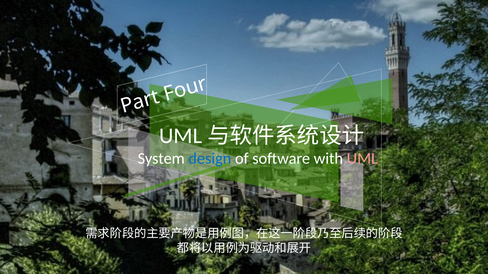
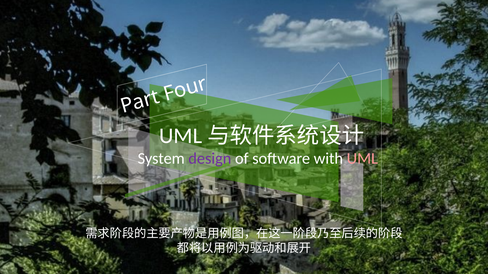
design colour: blue -> purple (210, 159)
